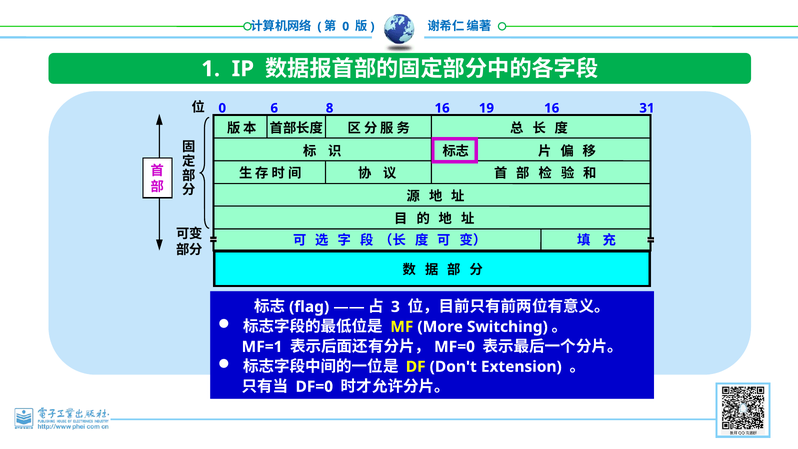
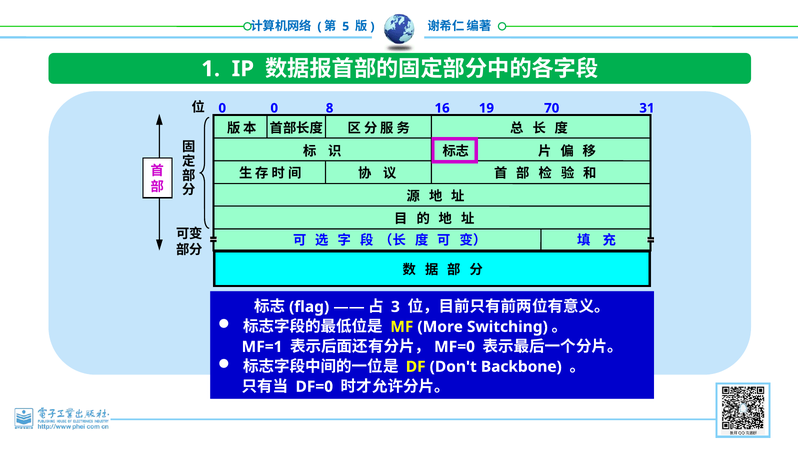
0: 0 -> 5 (346, 26)
0 6: 6 -> 0 (274, 108)
19 16: 16 -> 70 (552, 108)
Extension: Extension -> Backbone (521, 367)
